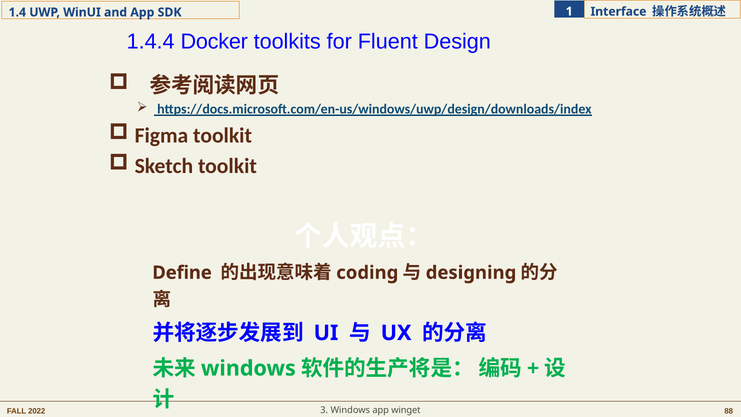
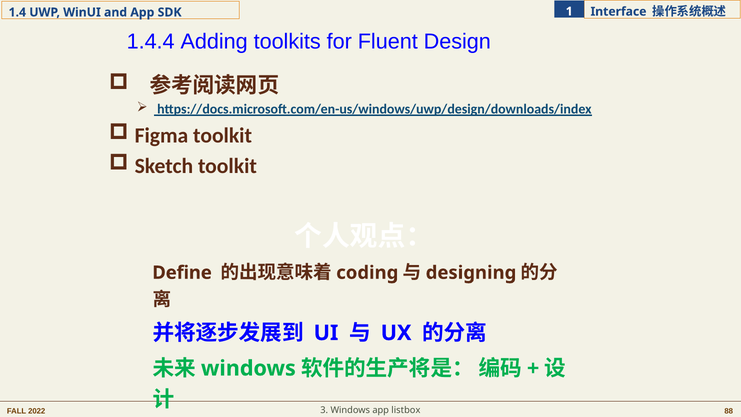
Docker: Docker -> Adding (214, 42)
winget: winget -> listbox (406, 410)
